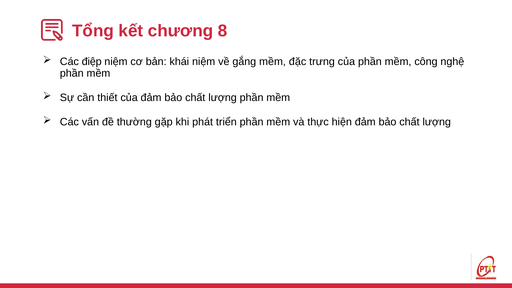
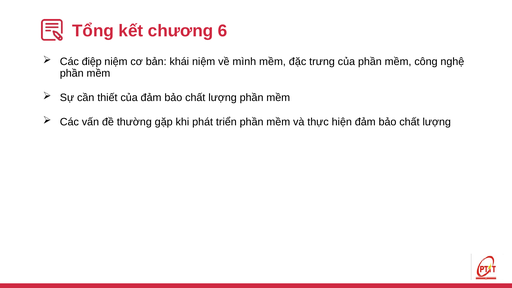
8: 8 -> 6 (223, 31)
gắng: gắng -> mình (244, 62)
